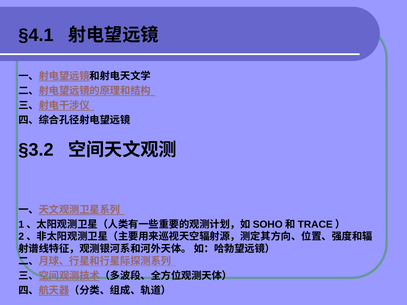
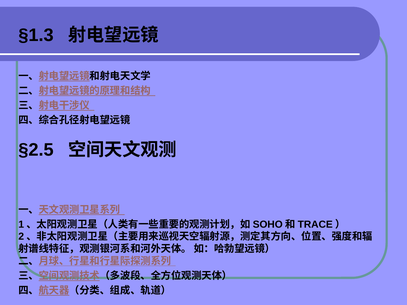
§4.1: §4.1 -> §1.3 (36, 35)
§3.2: §3.2 -> §2.5 (36, 150)
